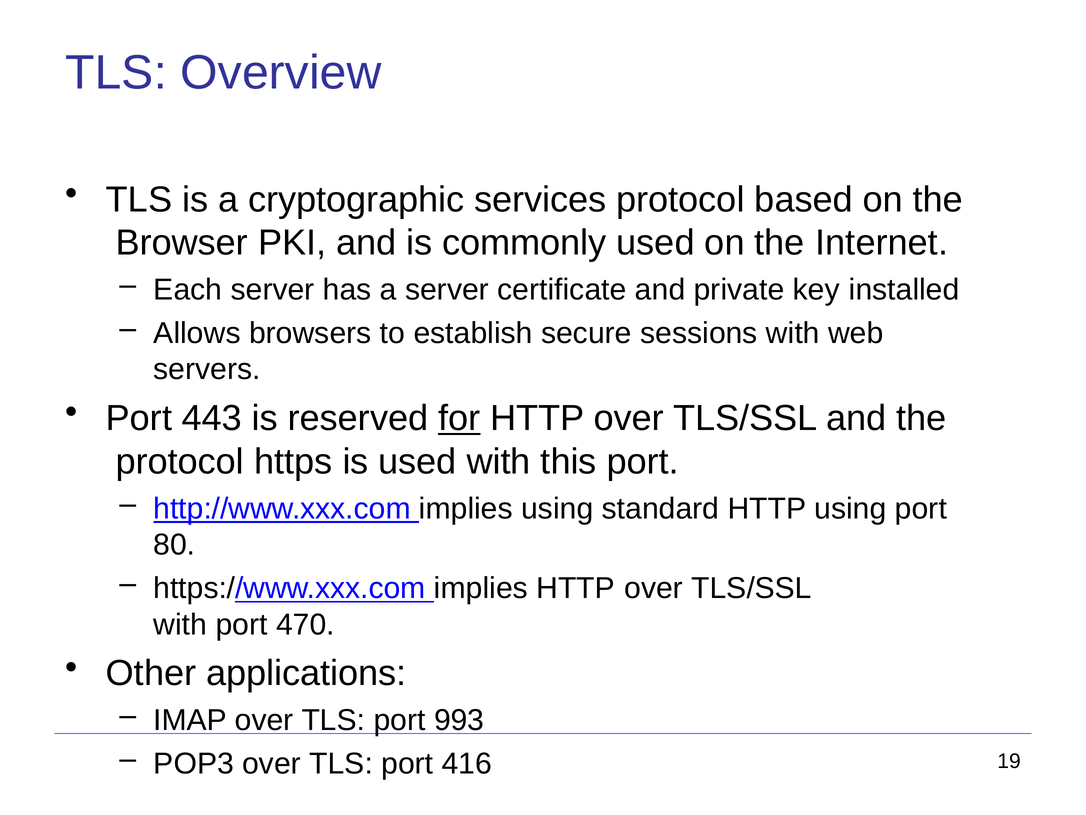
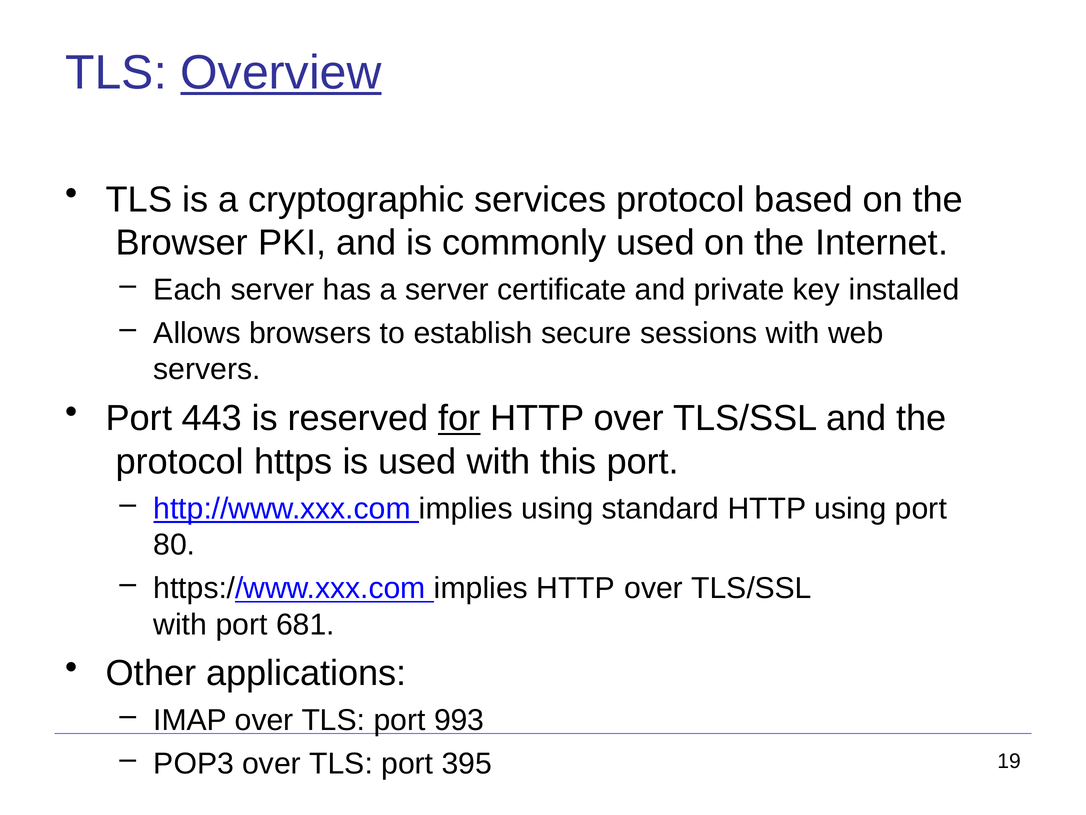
Overview underline: none -> present (281, 73)
470: 470 -> 681 (305, 624)
416: 416 -> 395 (467, 763)
